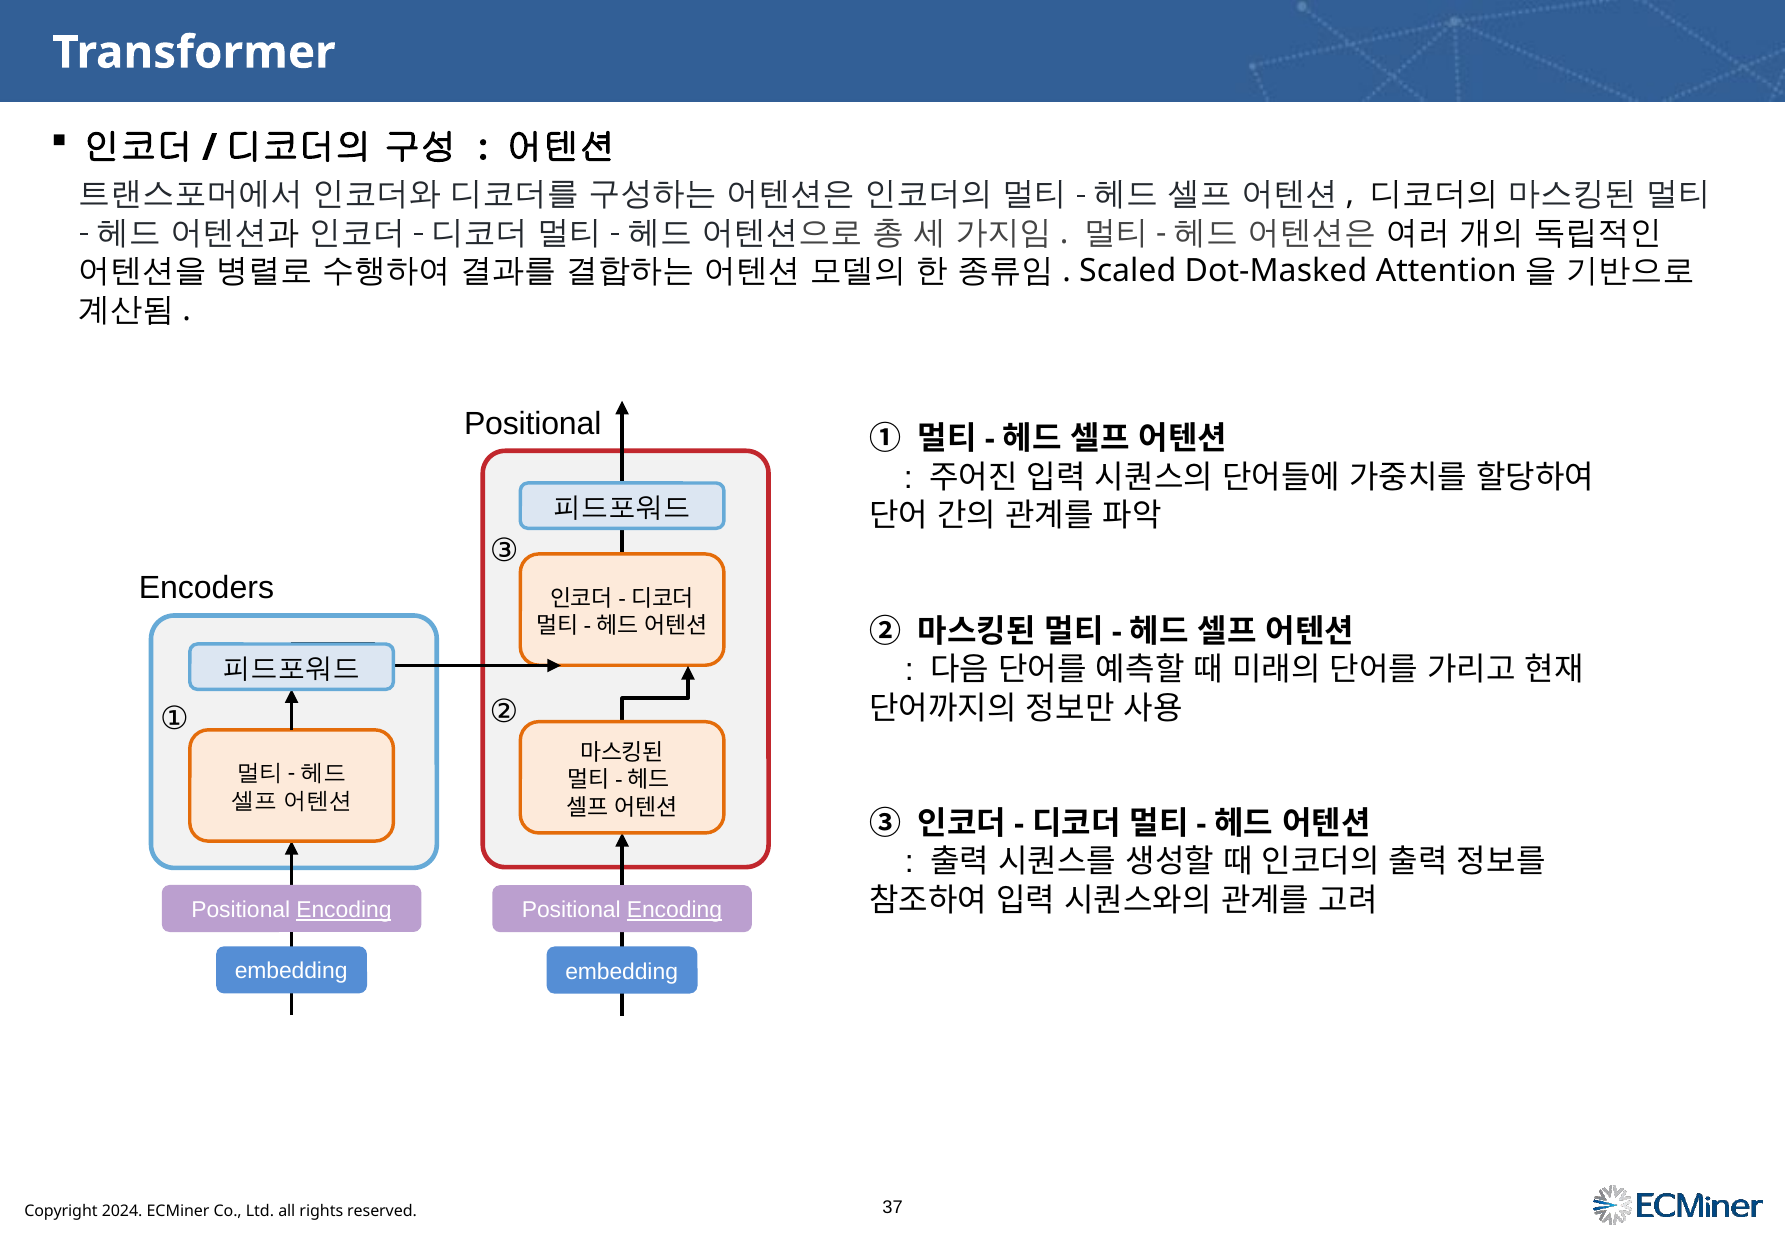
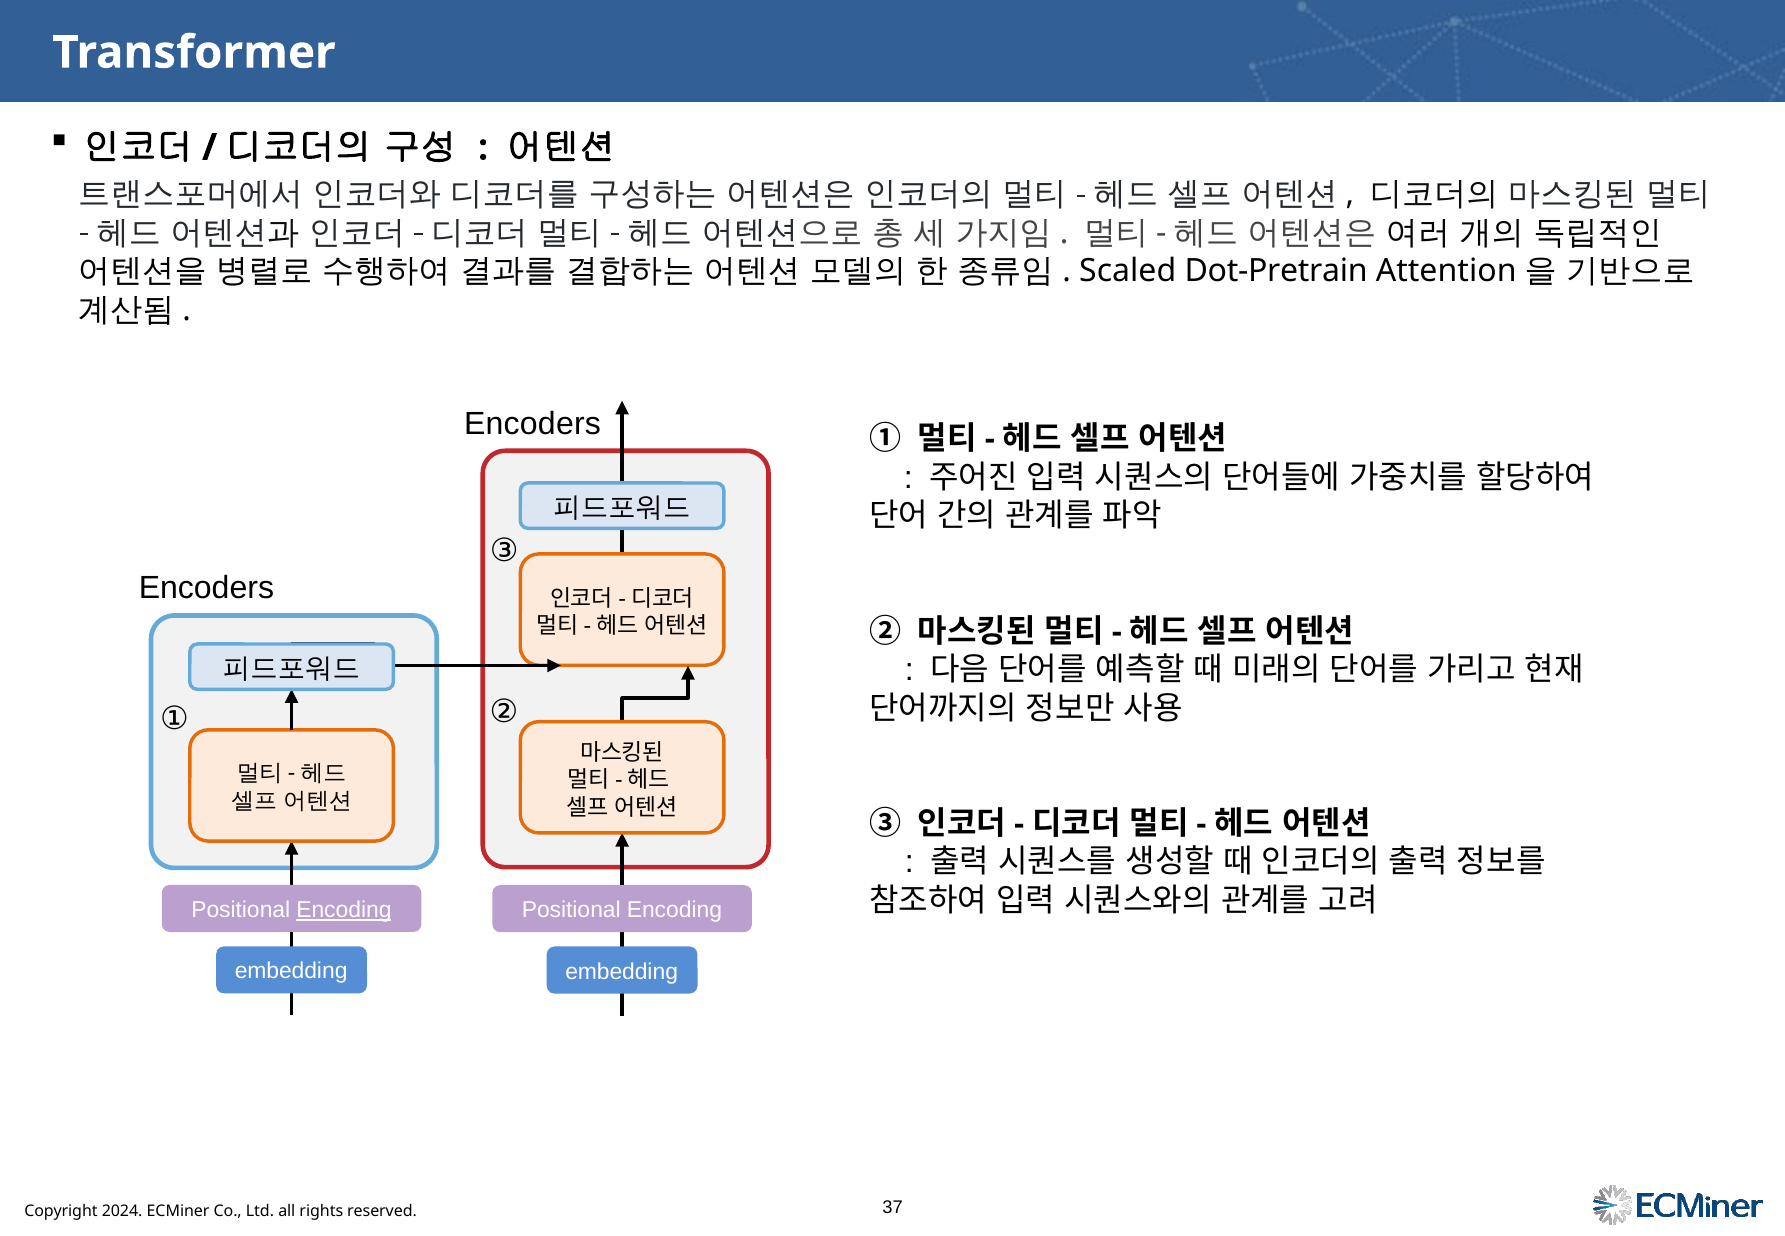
Dot-Masked: Dot-Masked -> Dot-Pretrain (1276, 271)
Positional: Positional -> Encoders (533, 424)
Encoding underline: present -> none (674, 910)
